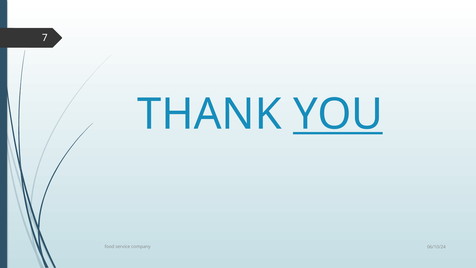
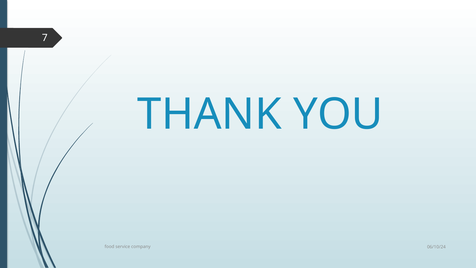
YOU underline: present -> none (338, 114)
